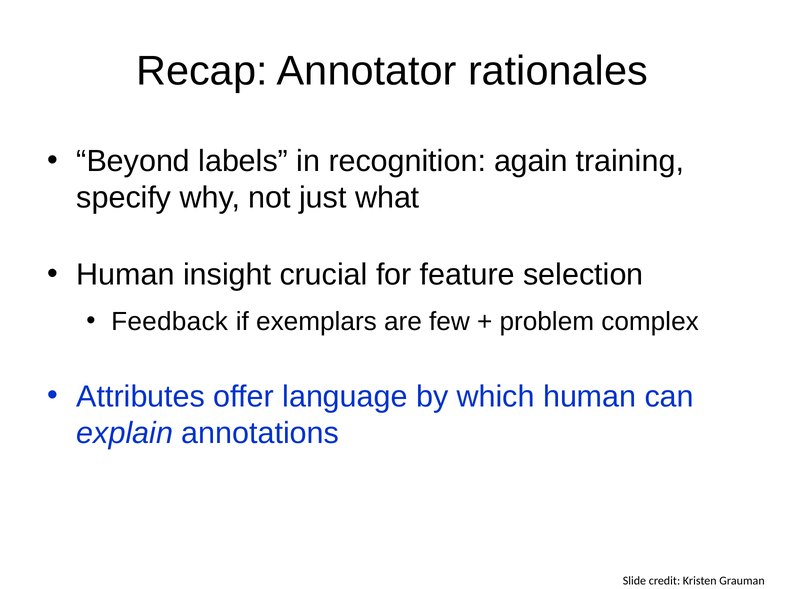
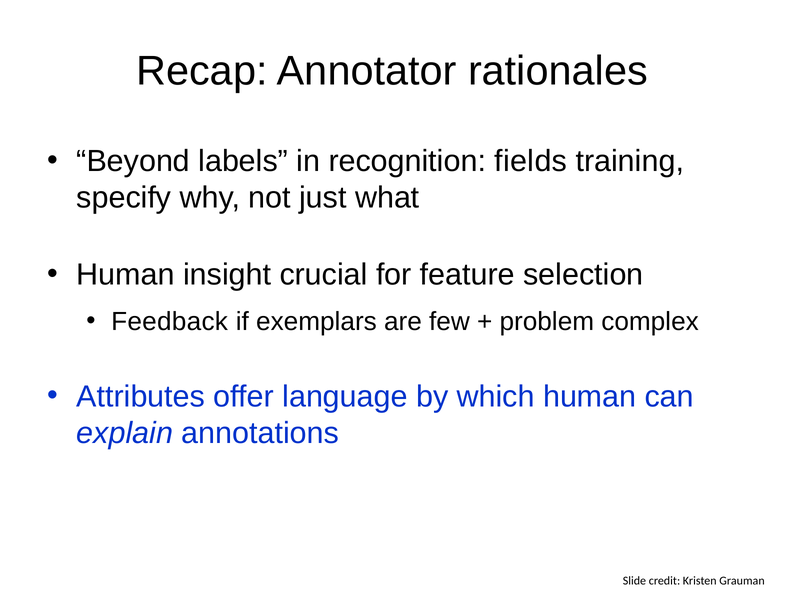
again: again -> fields (531, 161)
